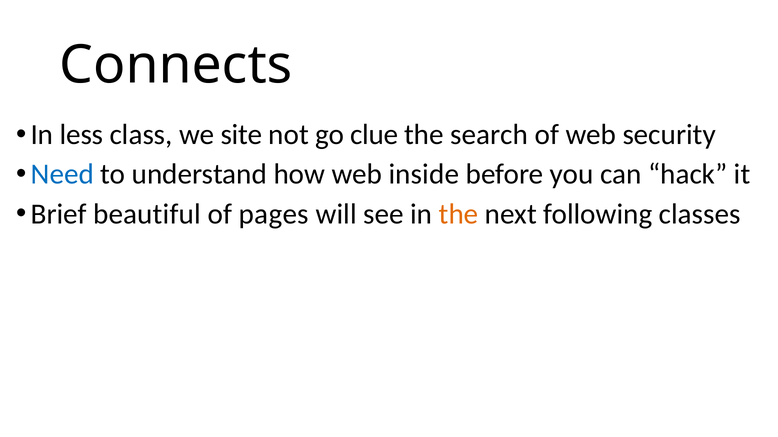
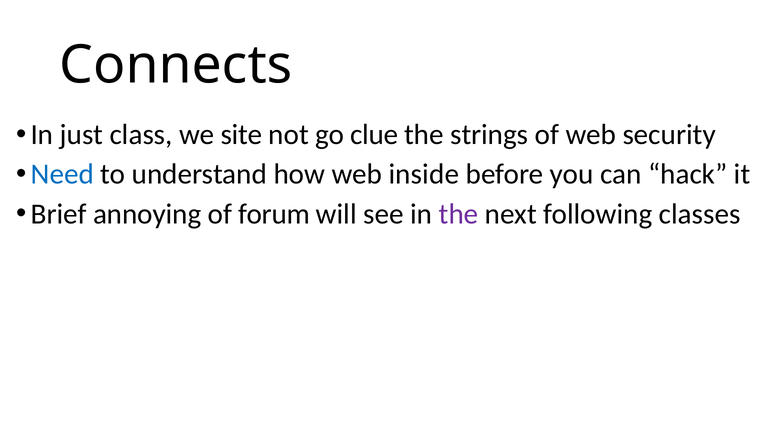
less: less -> just (81, 135)
search: search -> strings (489, 135)
beautiful: beautiful -> annoying (147, 214)
pages: pages -> forum (274, 214)
the colour: orange -> purple (459, 214)
